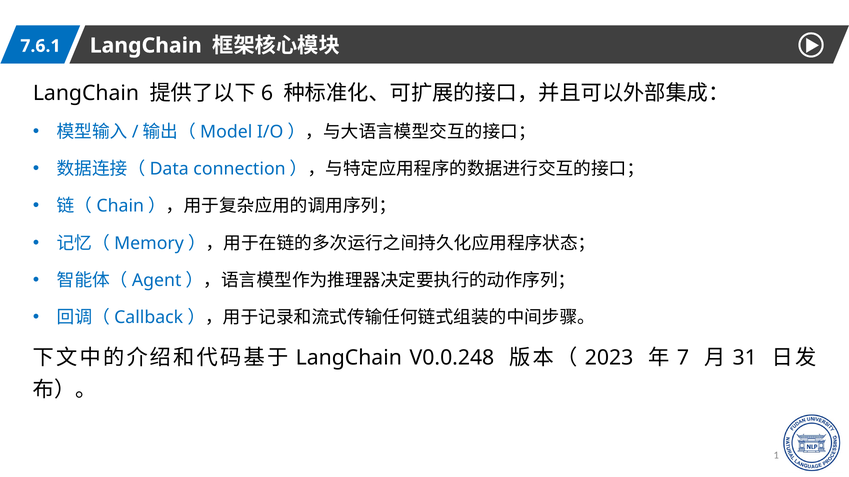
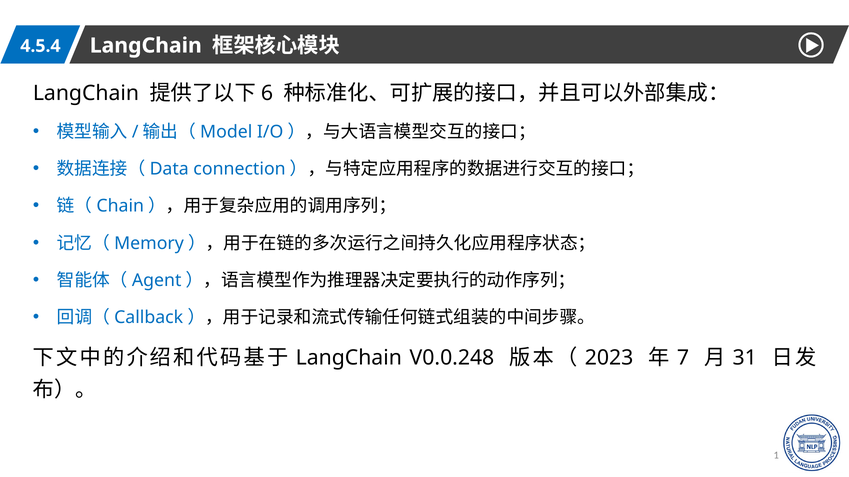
7.6.1: 7.6.1 -> 4.5.4 (40, 46)
